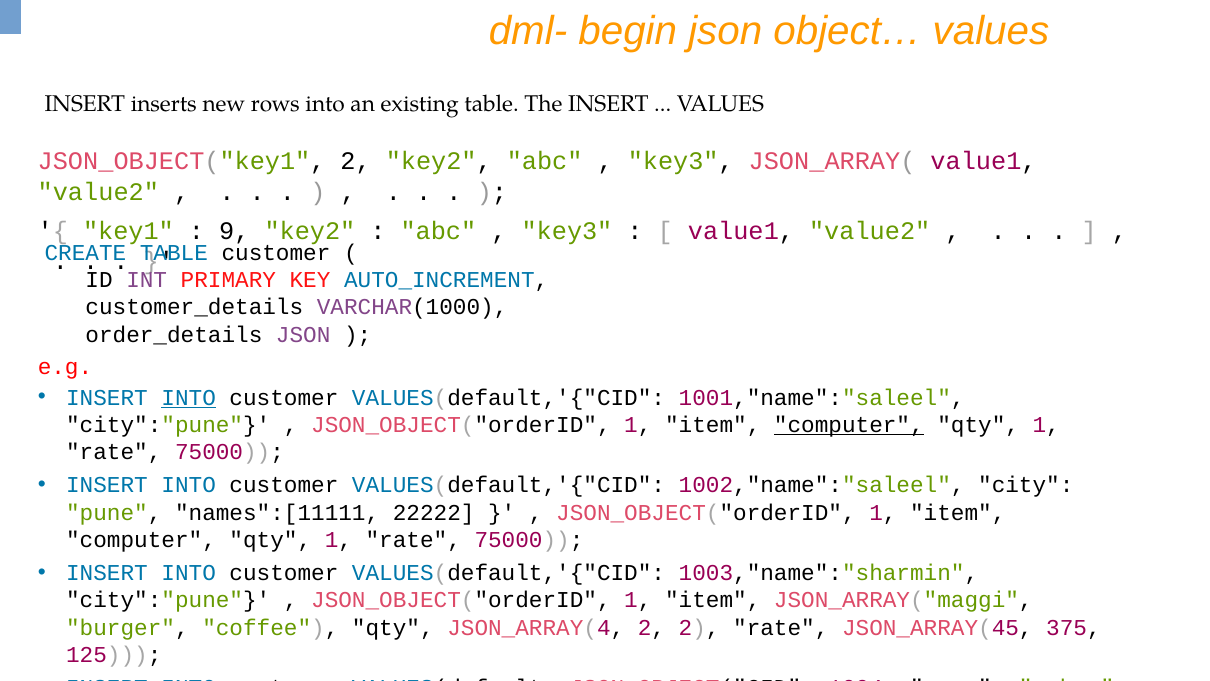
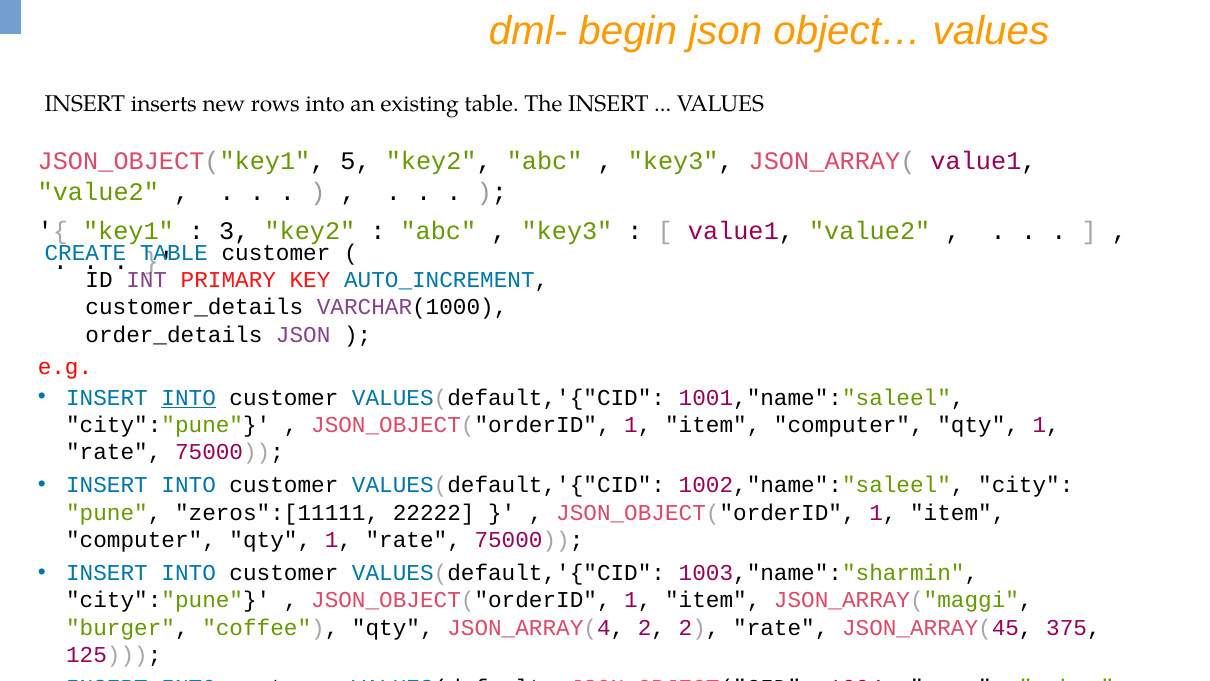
JSON_OBJECT("key1 2: 2 -> 5 (356, 162)
9: 9 -> 3 (234, 231)
computer underline: present -> none (849, 425)
names":[11111: names":[11111 -> zeros":[11111 (277, 512)
